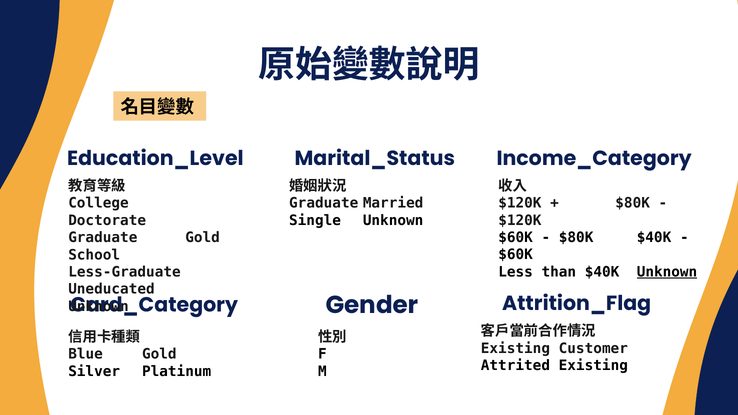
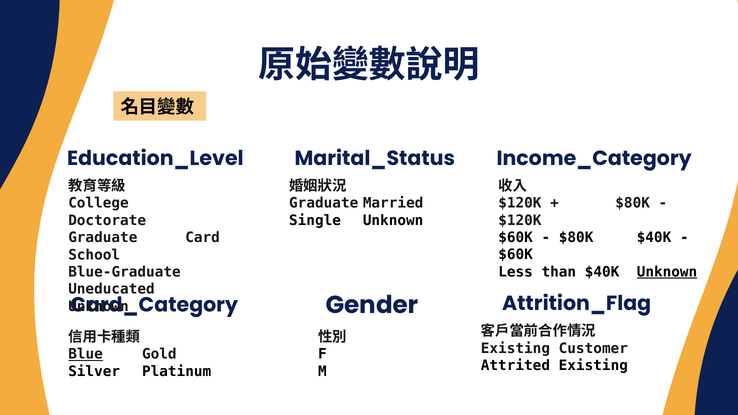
Graduate Gold: Gold -> Card (203, 238)
Less-Graduate: Less-Graduate -> Blue-Graduate (124, 272)
Blue underline: none -> present (86, 354)
